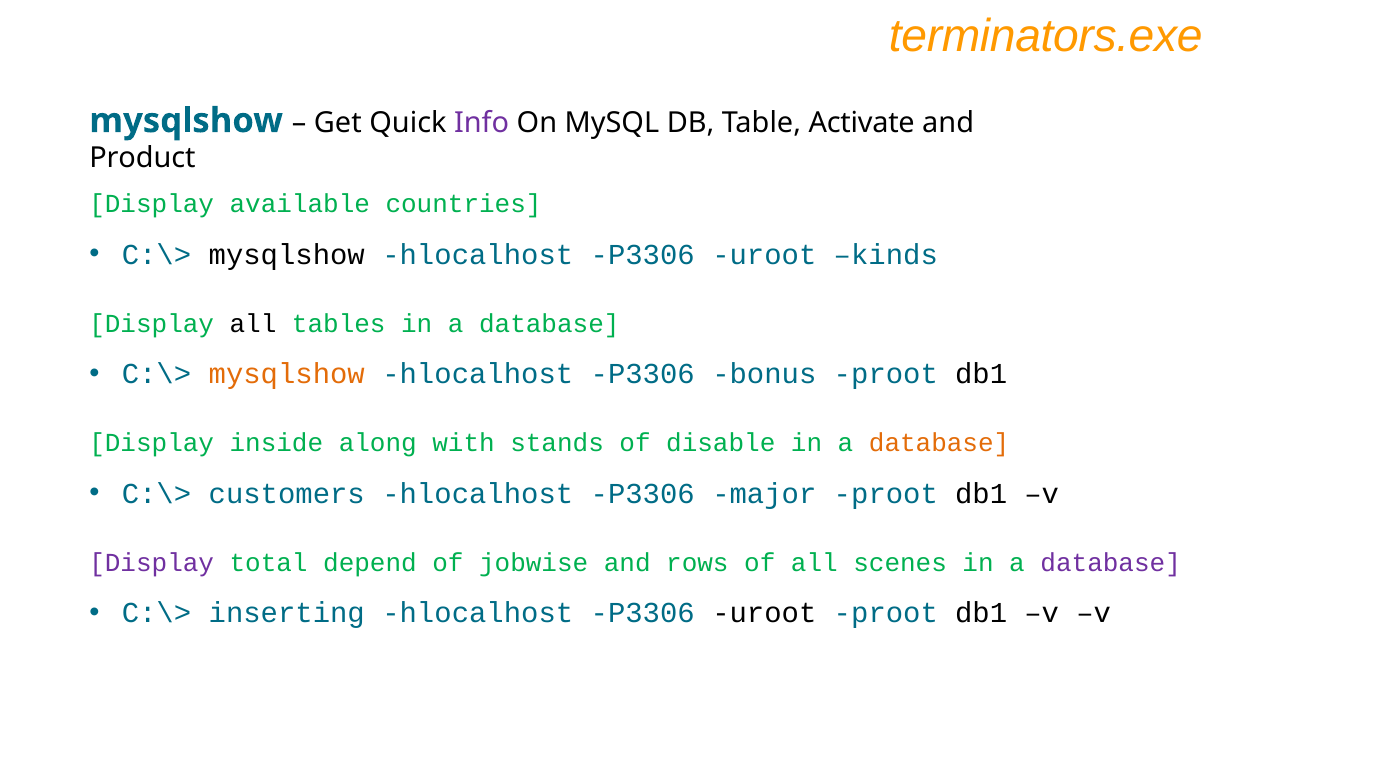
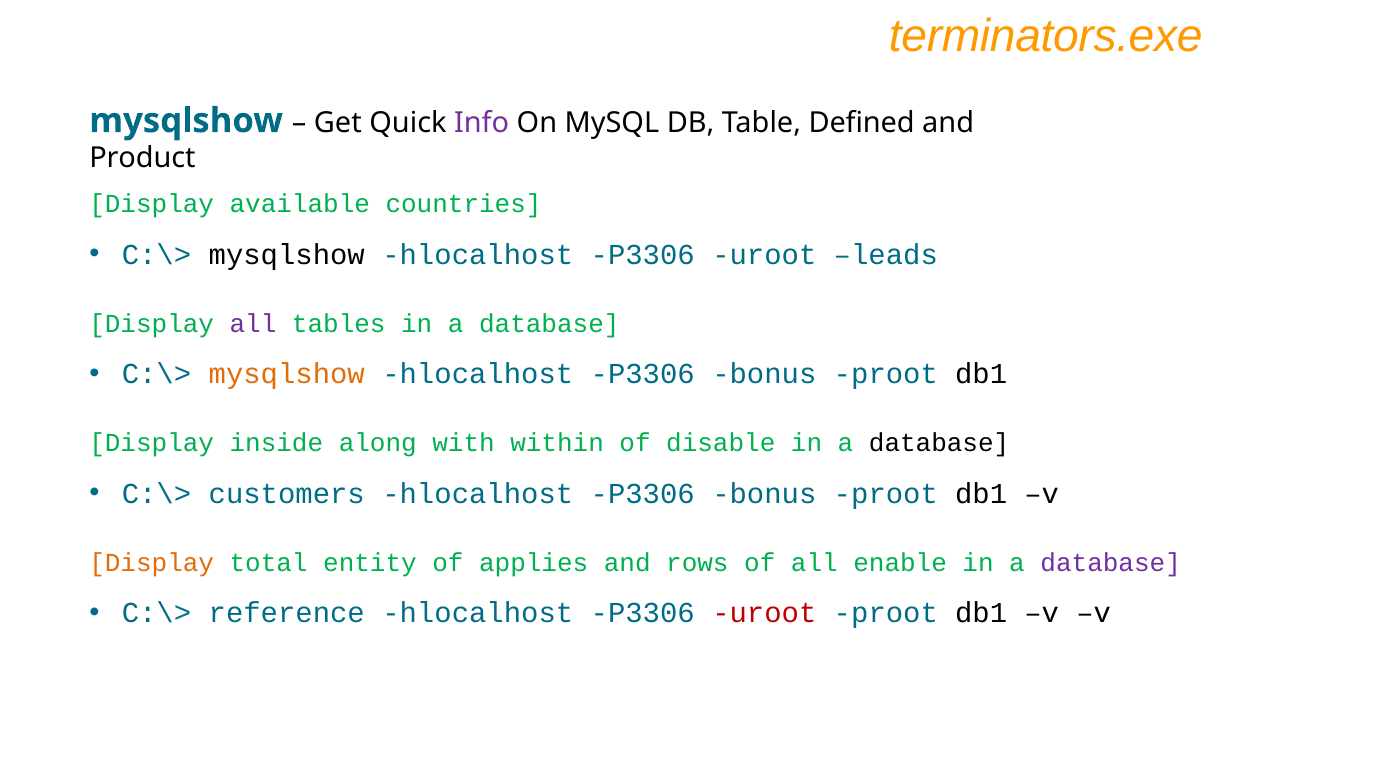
Activate: Activate -> Defined (862, 123)
kinds: kinds -> leads (886, 255)
all colour: black -> purple (253, 324)
stands: stands -> within (557, 443)
database colour: orange -> black (939, 443)
major: major -> bonus (764, 494)
Display colour: purple -> orange (152, 563)
depend: depend -> entity (370, 563)
jobwise: jobwise -> applies (534, 563)
scenes: scenes -> enable (900, 563)
inserting: inserting -> reference (287, 613)
uroot colour: black -> red (764, 613)
